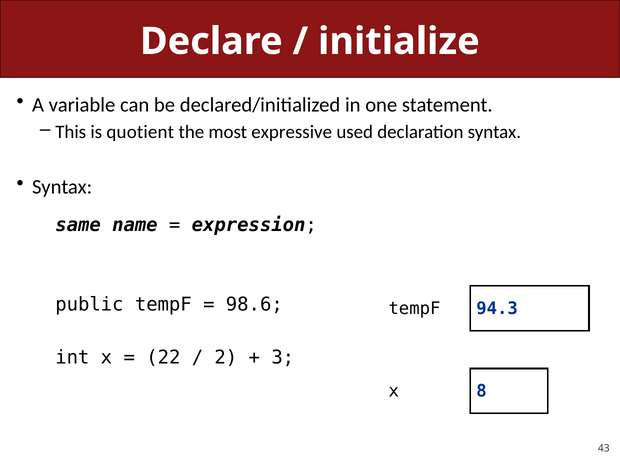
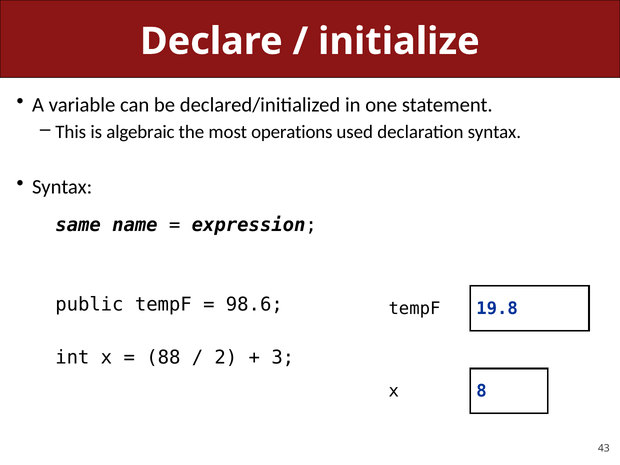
quotient: quotient -> algebraic (140, 132)
expressive: expressive -> operations (292, 132)
94.3: 94.3 -> 19.8 (497, 309)
22: 22 -> 88 (163, 358)
